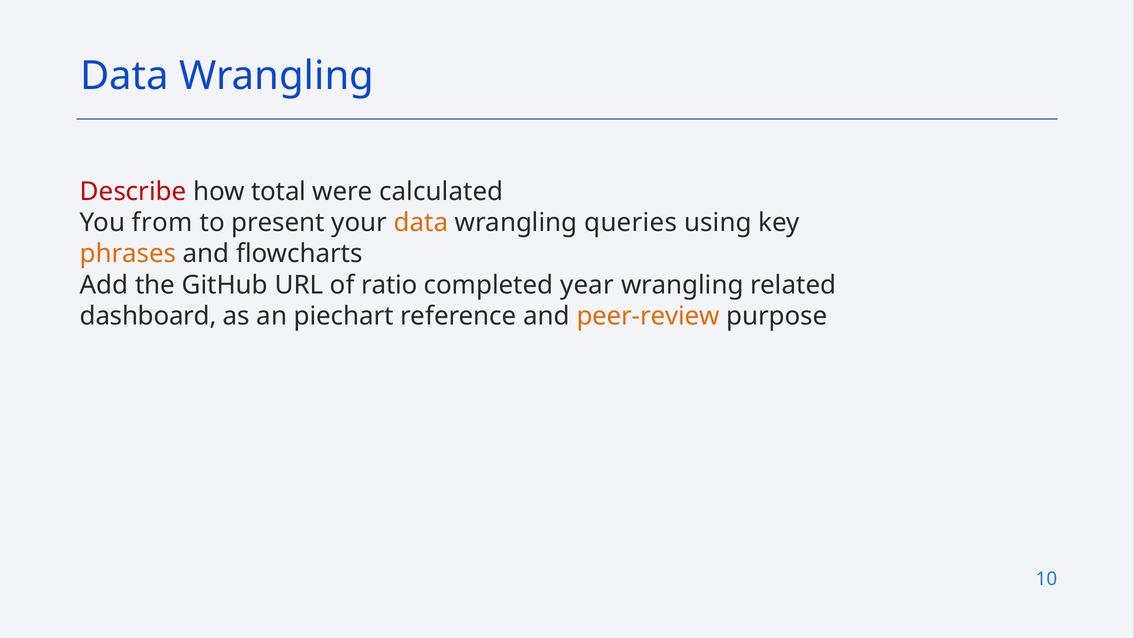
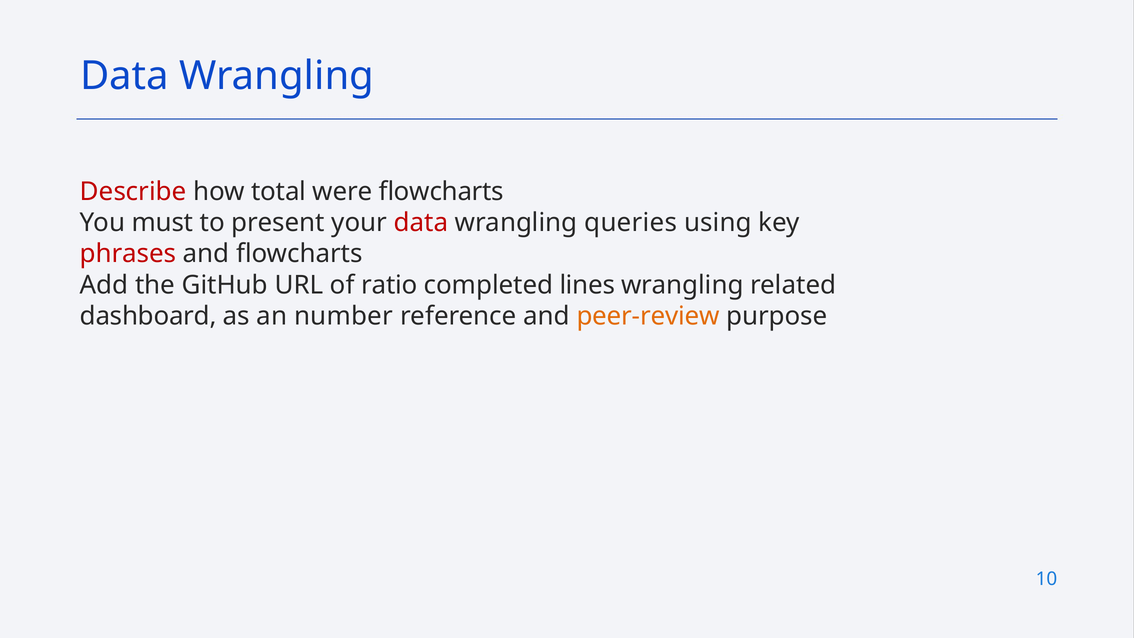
were calculated: calculated -> flowcharts (441, 191)
from: from -> must (162, 223)
data colour: orange -> red (421, 223)
phrases colour: orange -> red (128, 254)
year: year -> lines (587, 285)
piechart: piechart -> number (344, 316)
